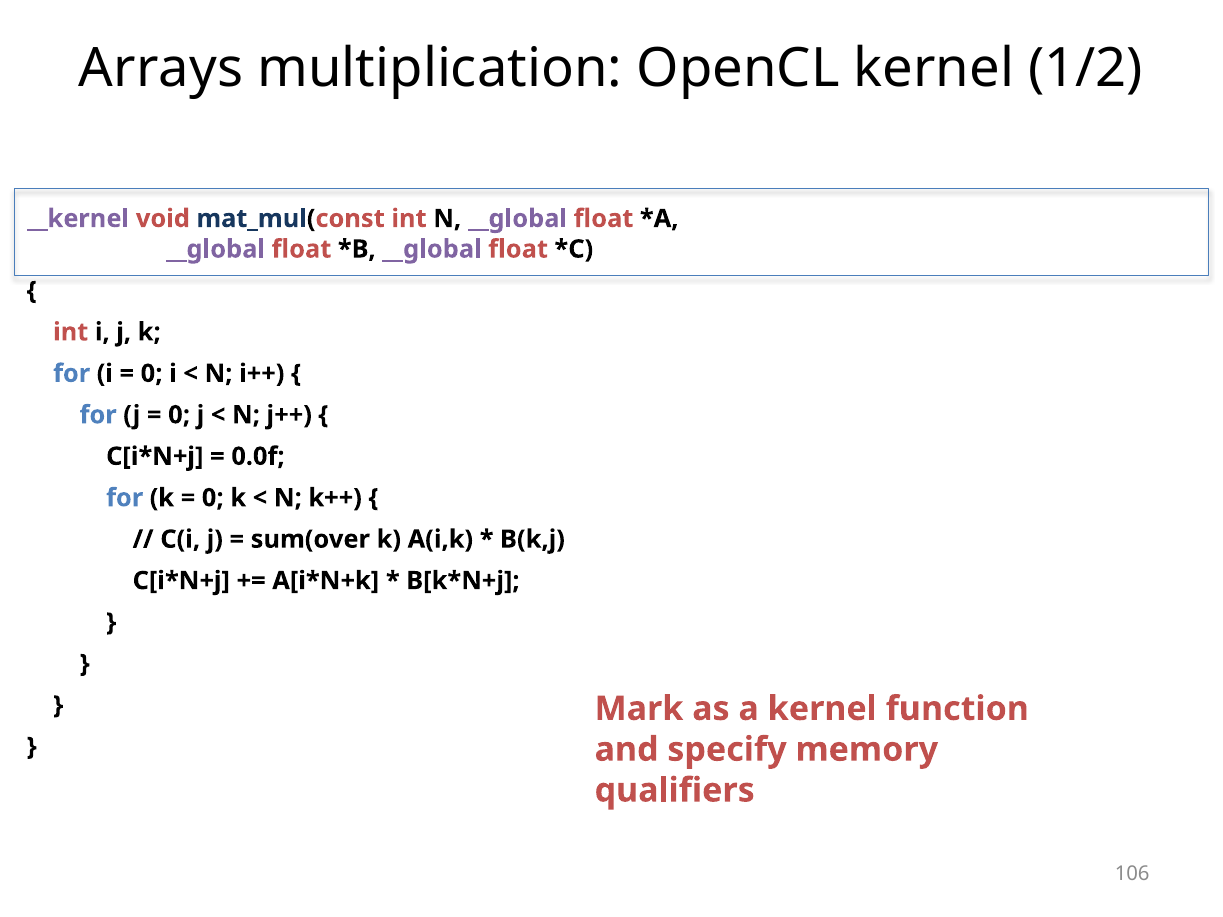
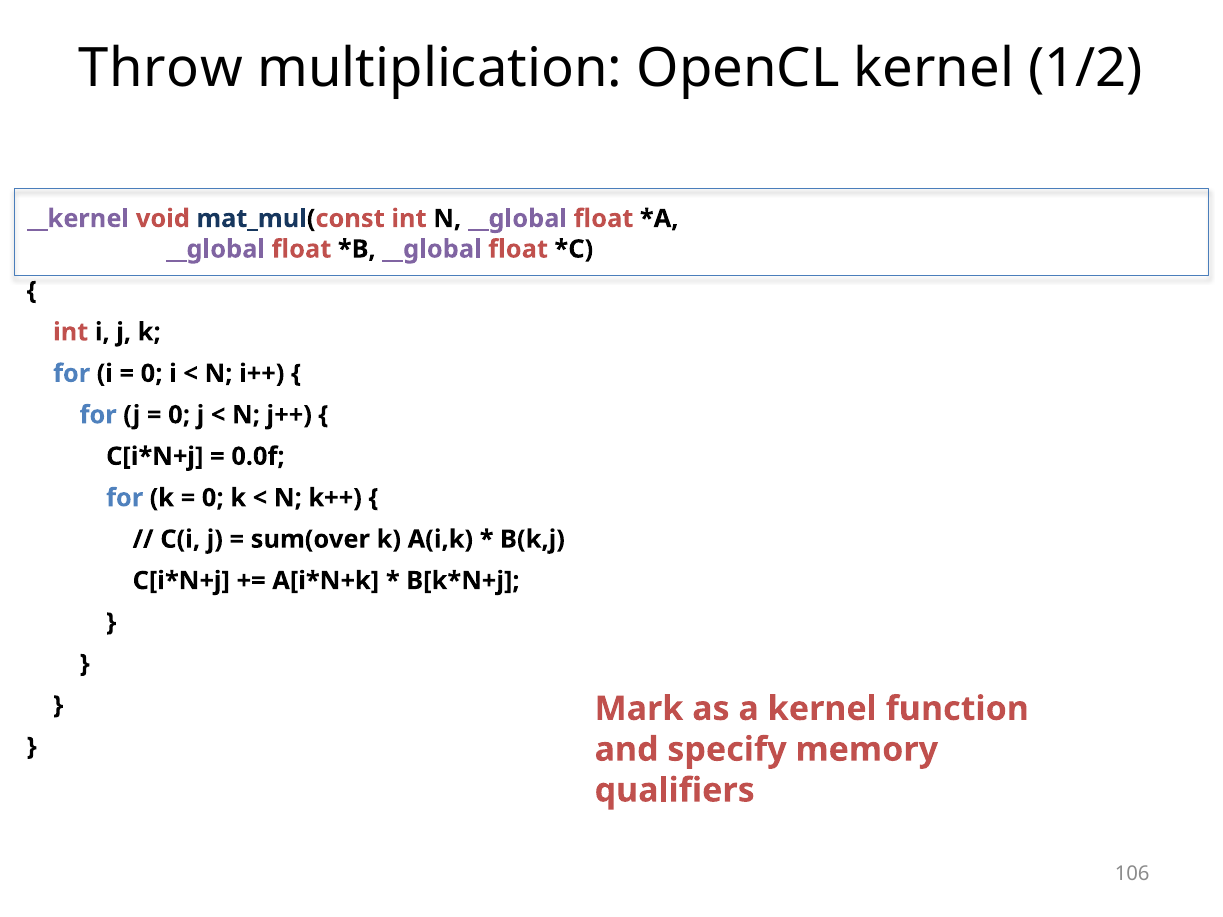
Arrays: Arrays -> Throw (161, 68)
